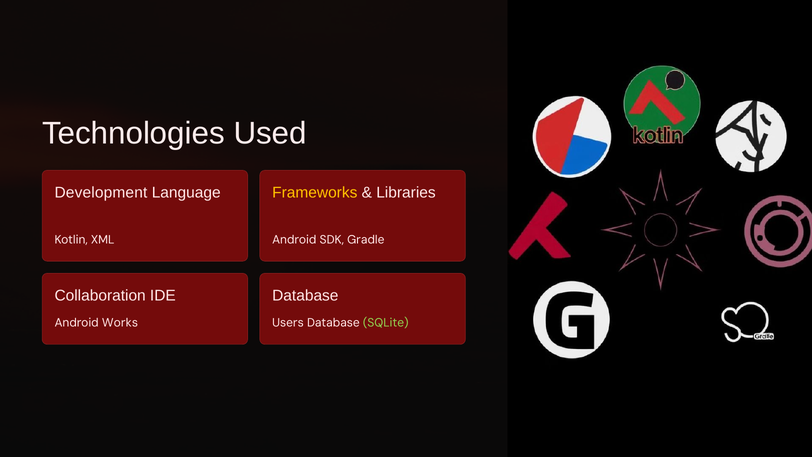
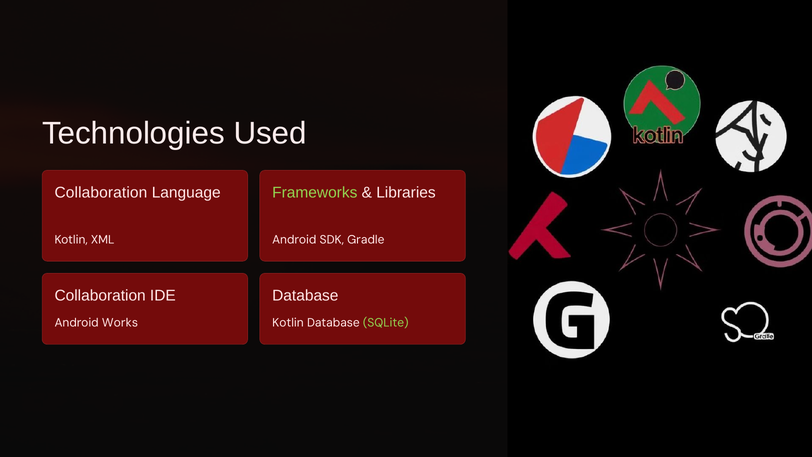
Development: Development -> Collaboration (101, 193)
Frameworks colour: yellow -> light green (315, 193)
Users: Users -> Kotlin (288, 323)
